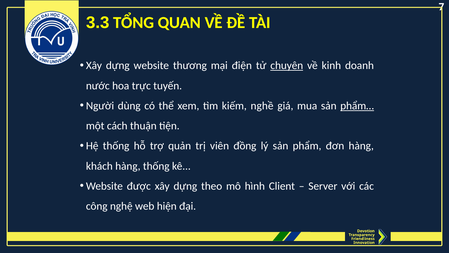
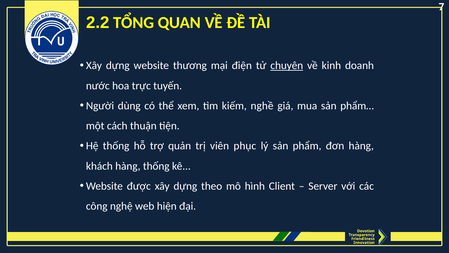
3.3: 3.3 -> 2.2 (98, 23)
phẩm… underline: present -> none (357, 106)
đồng: đồng -> phục (245, 146)
